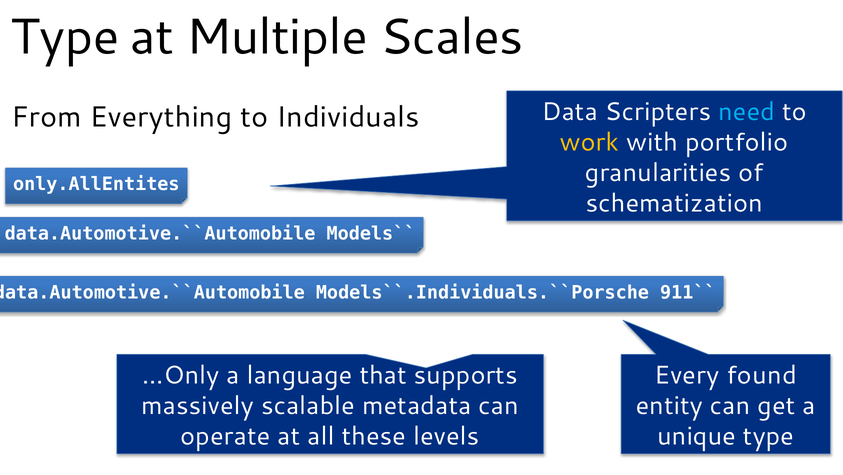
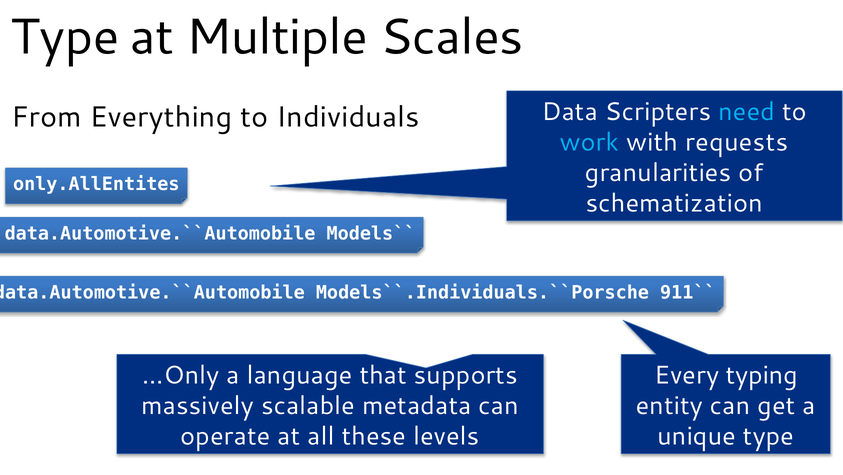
work colour: yellow -> light blue (590, 142)
portfolio: portfolio -> requests (737, 142)
found: found -> typing (762, 375)
